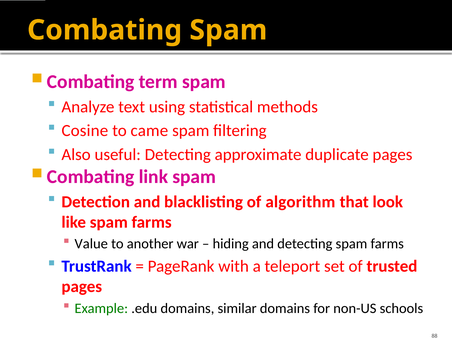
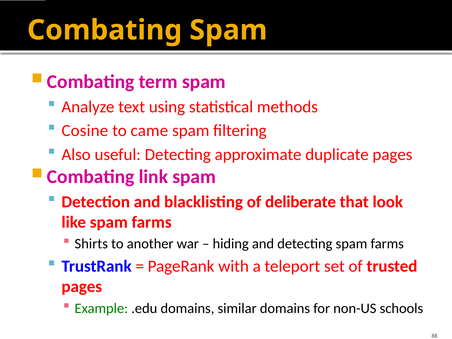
algorithm: algorithm -> deliberate (301, 202)
Value: Value -> Shirts (91, 244)
